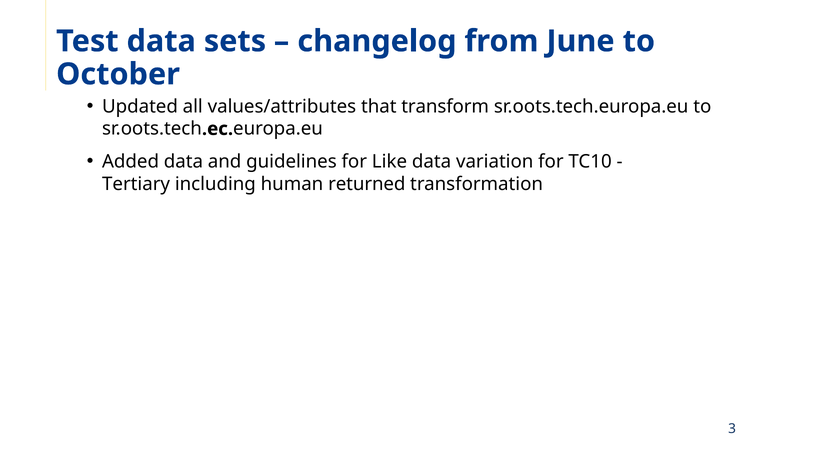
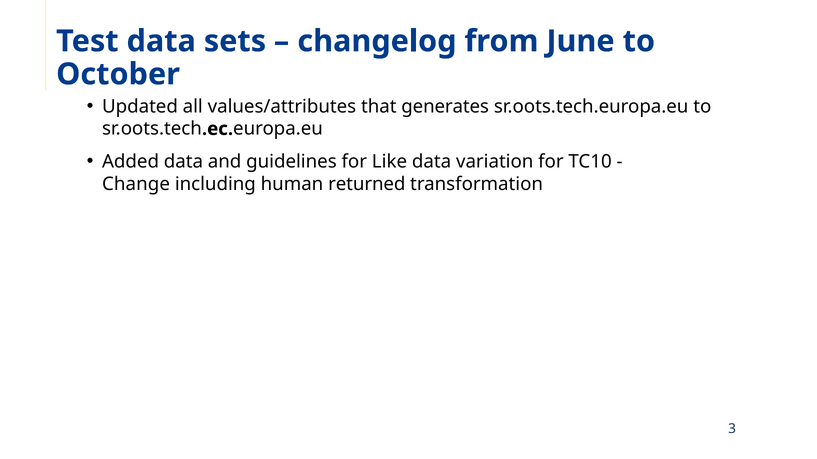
transform: transform -> generates (445, 107)
Tertiary: Tertiary -> Change (136, 184)
